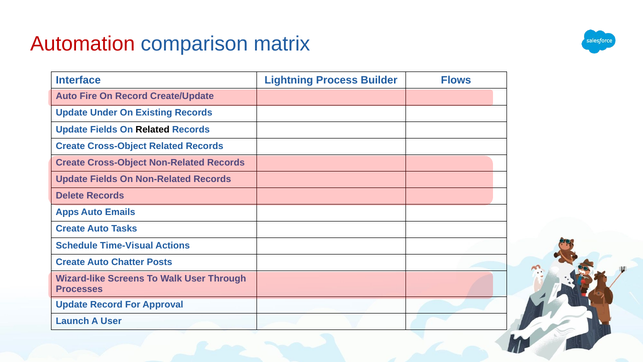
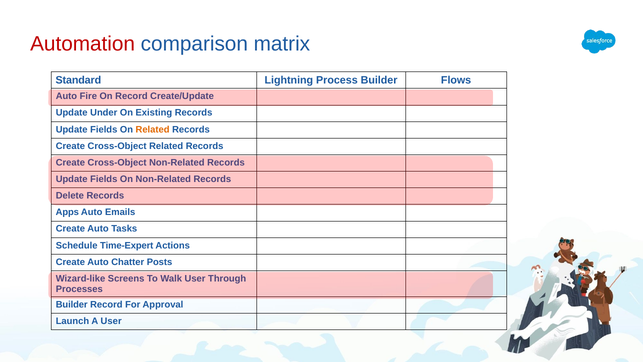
Interface: Interface -> Standard (78, 80)
Related colour: black -> orange (153, 129)
Time-Visual: Time-Visual -> Time-Expert (127, 245)
Update: Update -> Builder (72, 304)
